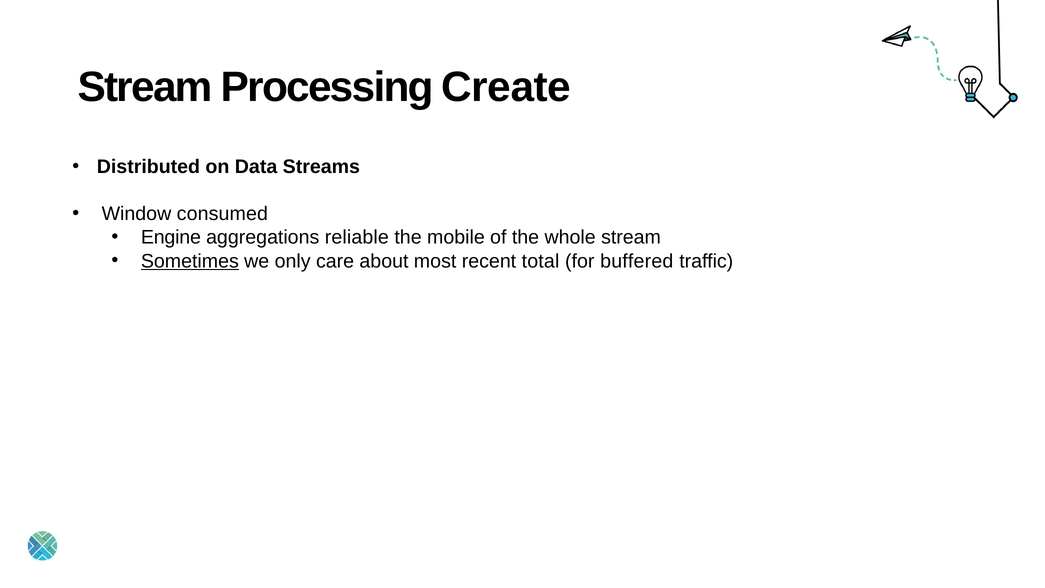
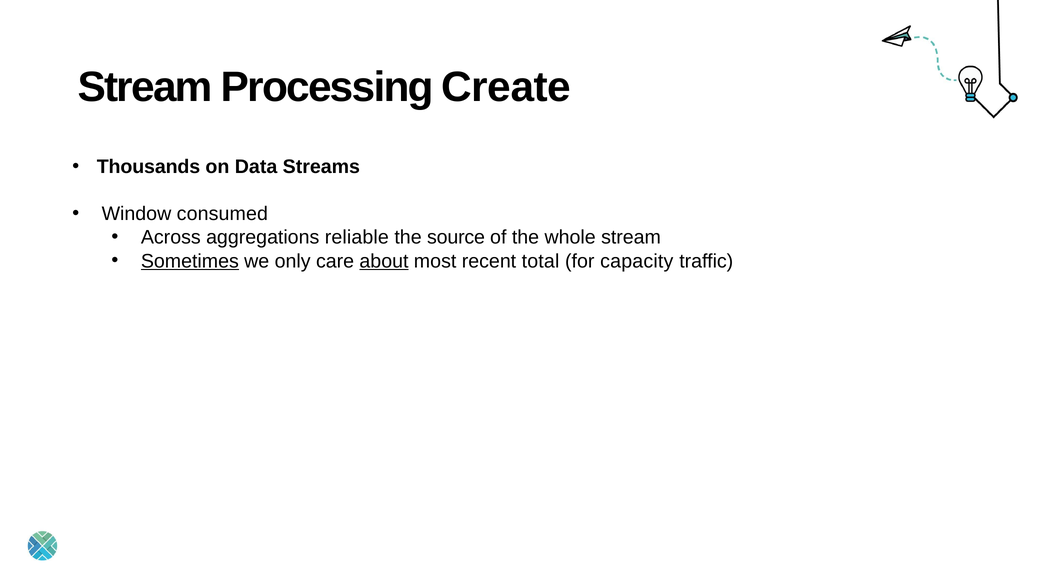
Distributed: Distributed -> Thousands (148, 167)
Engine: Engine -> Across (171, 237)
mobile: mobile -> source (456, 237)
about underline: none -> present (384, 261)
buffered: buffered -> capacity (637, 261)
